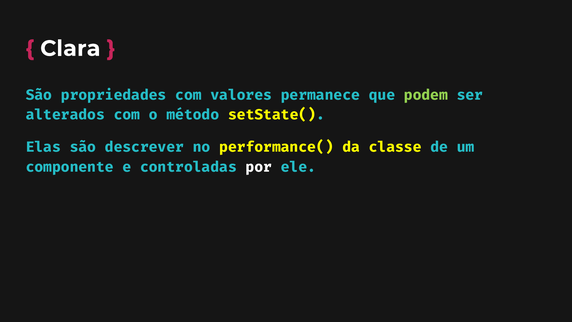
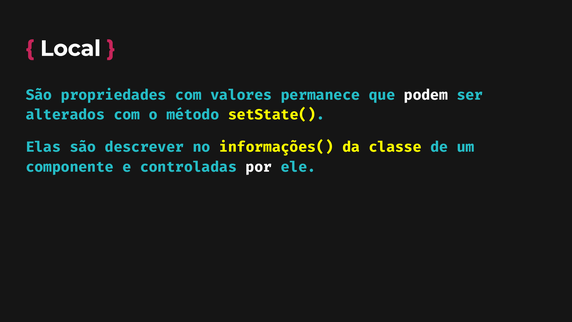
Clara: Clara -> Local (70, 48)
podem colour: light green -> white (426, 95)
performance(: performance( -> informações( (276, 147)
